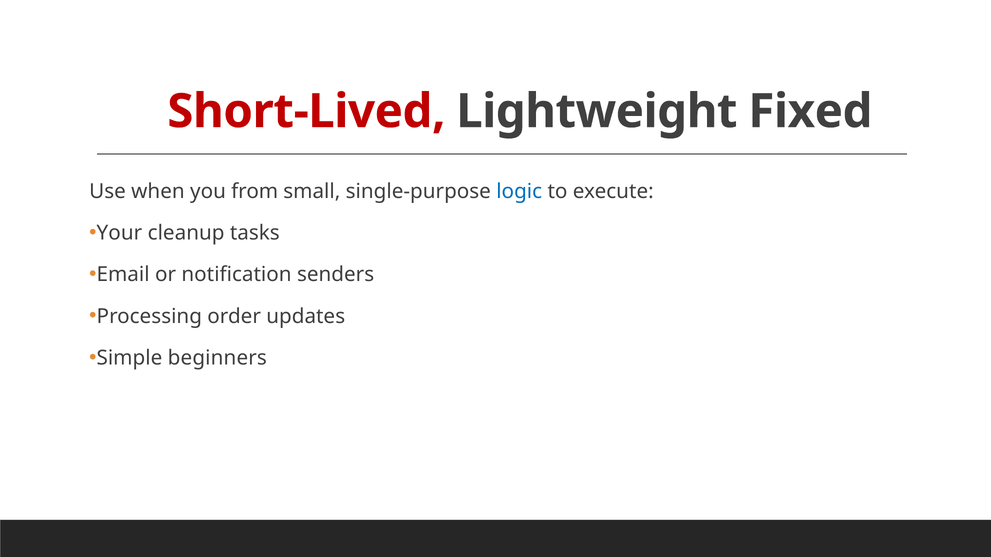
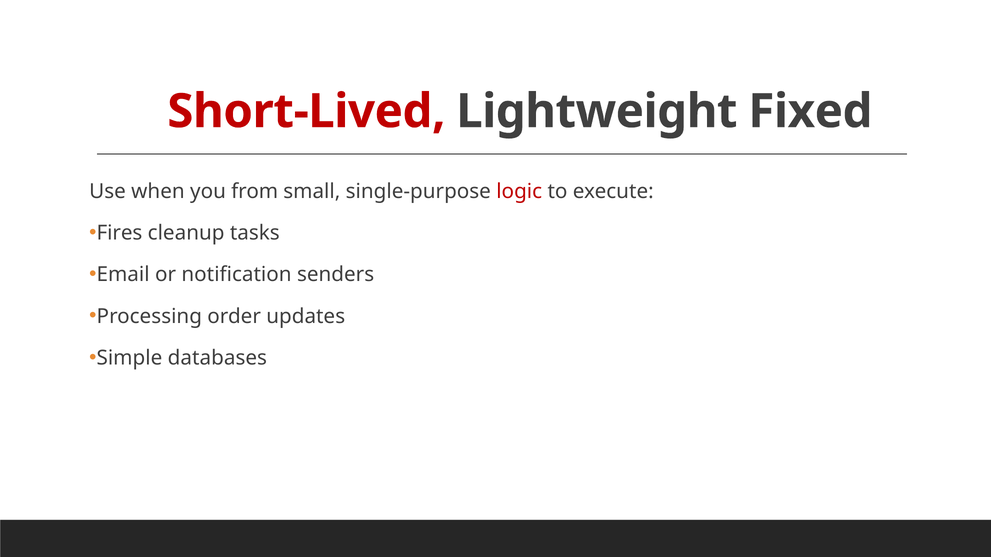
logic colour: blue -> red (519, 191)
Your: Your -> Fires (119, 233)
beginners: beginners -> databases (217, 358)
